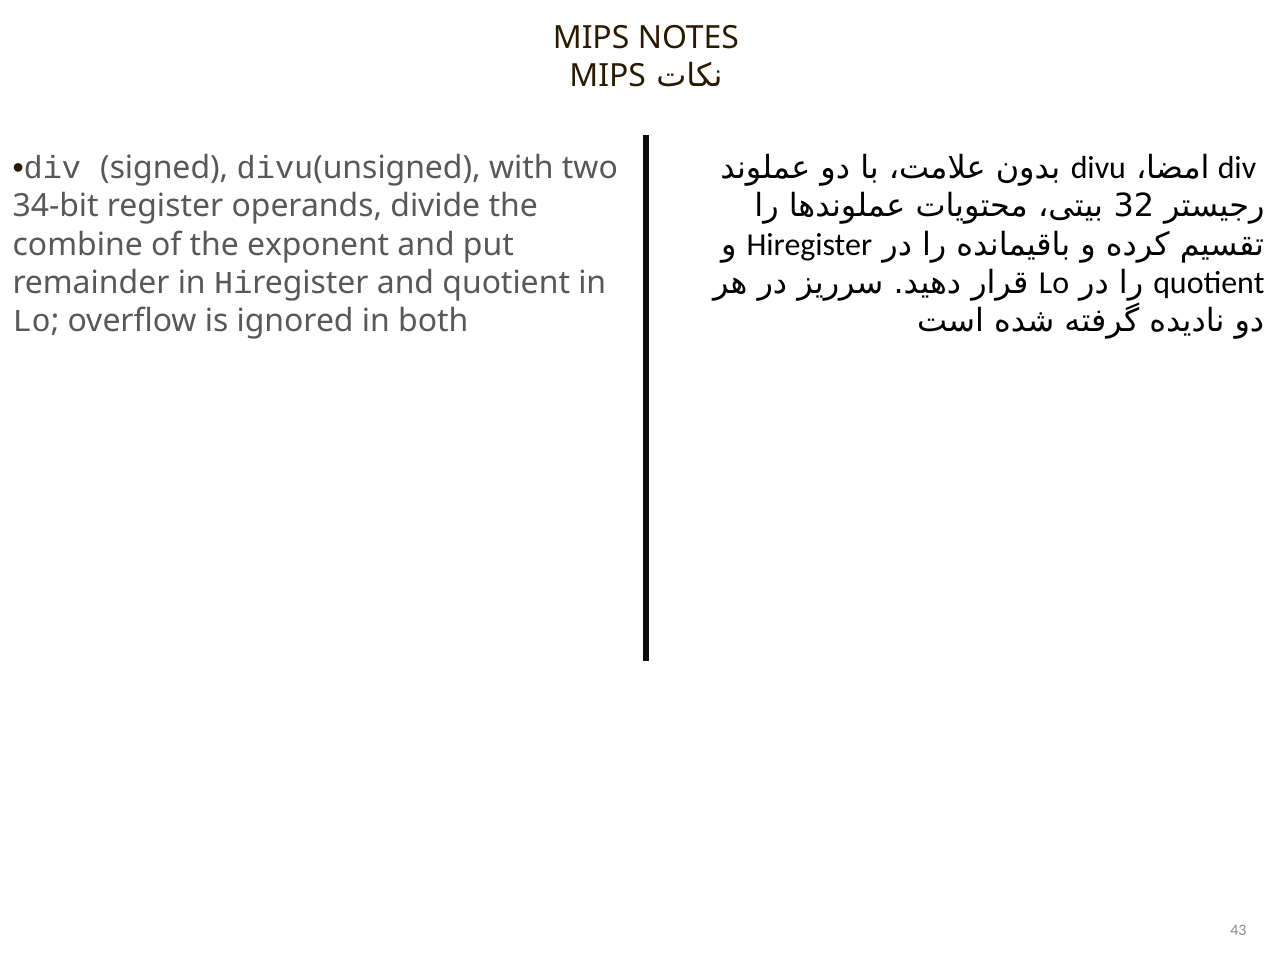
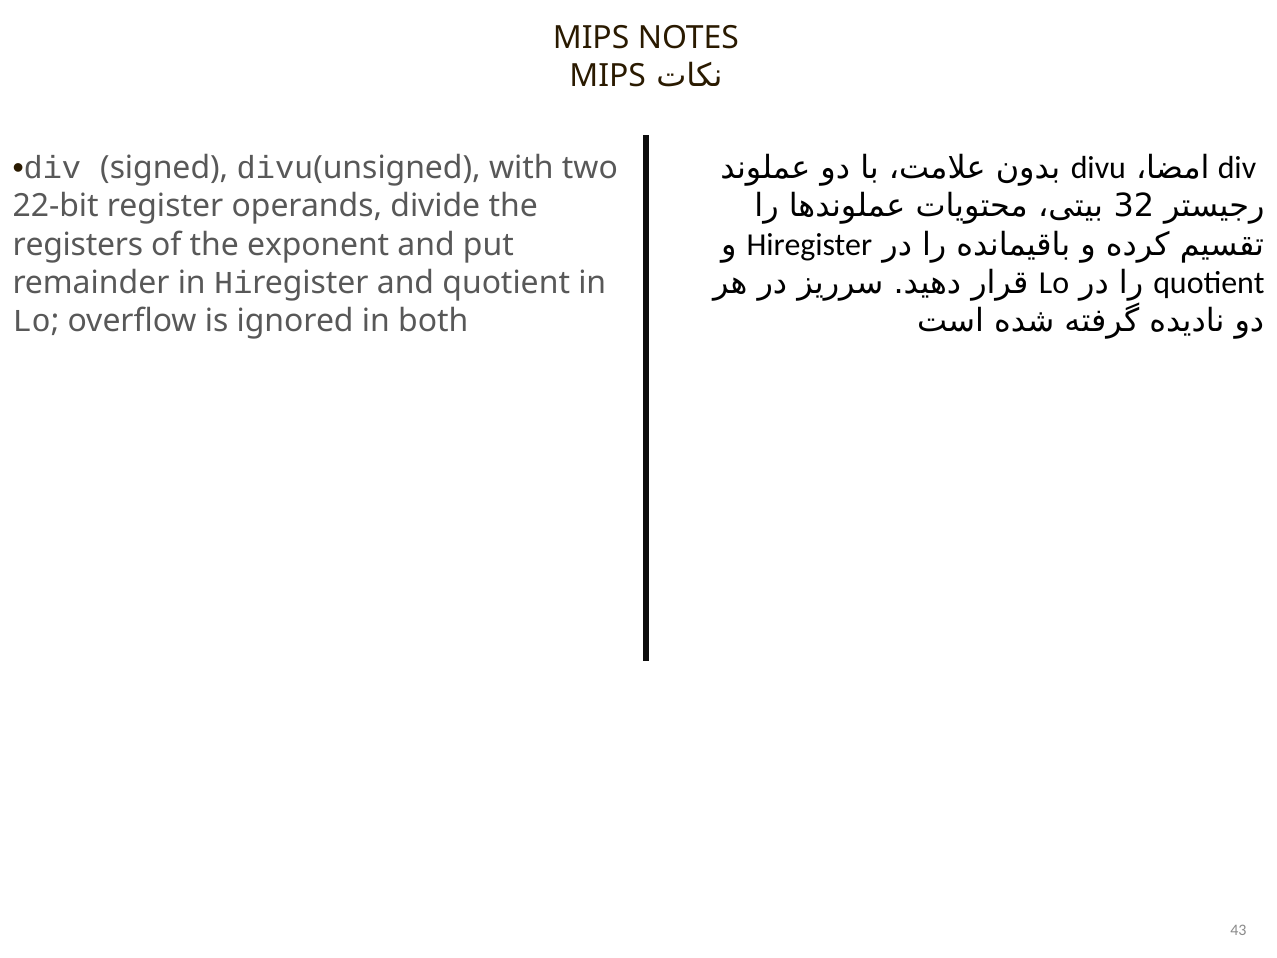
34-bit: 34-bit -> 22-bit (56, 206)
combine: combine -> registers (78, 245)
